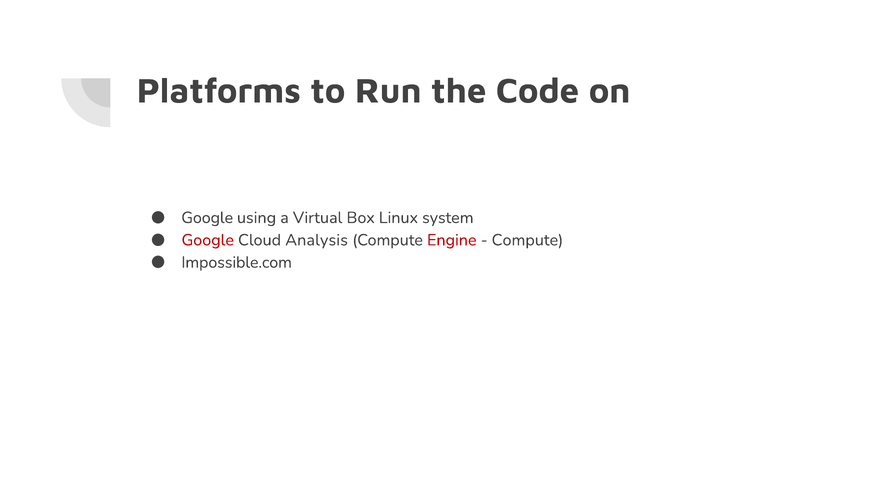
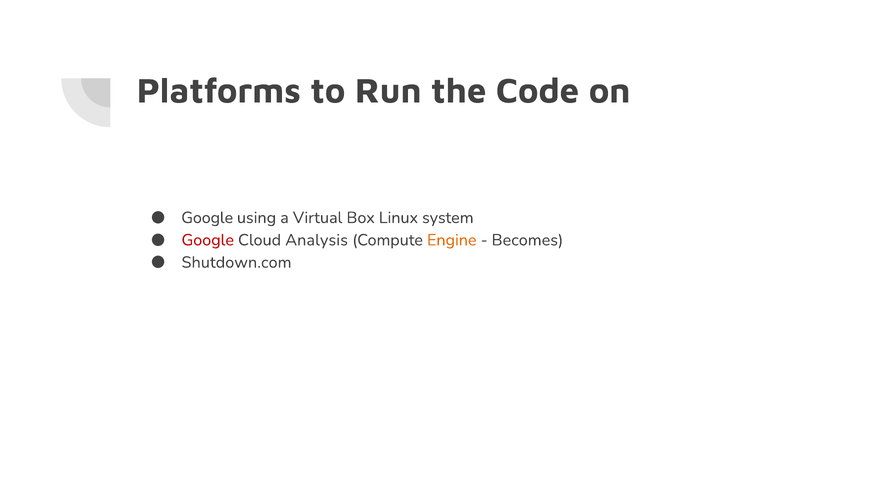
Engine colour: red -> orange (452, 240)
Compute: Compute -> Becomes (527, 240)
Impossible.com: Impossible.com -> Shutdown.com (237, 262)
